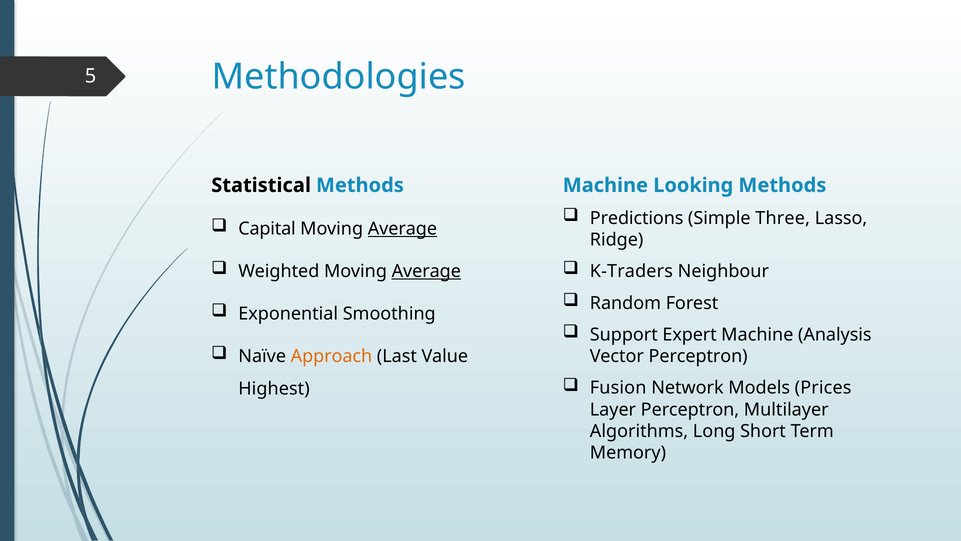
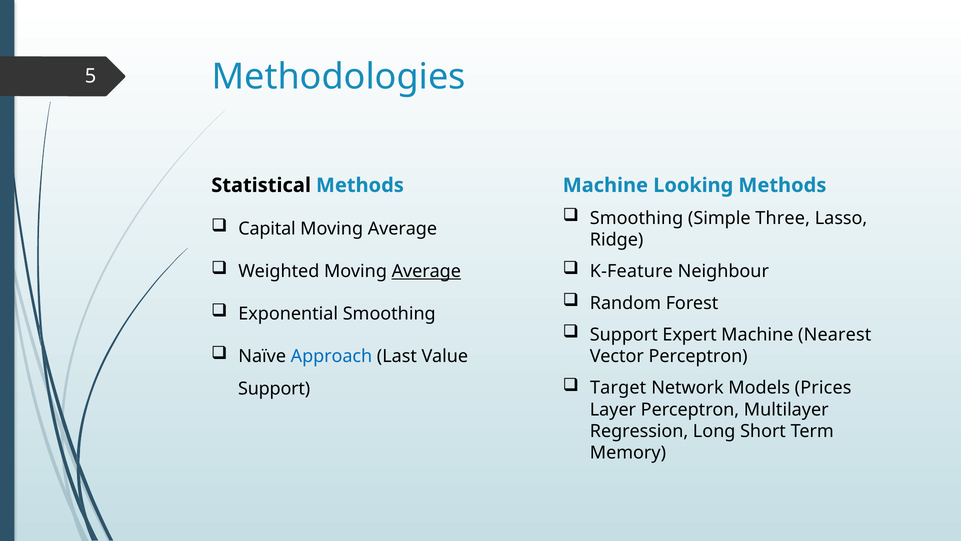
Predictions: Predictions -> Smoothing (637, 218)
Average underline: present -> none (402, 229)
K-Traders: K-Traders -> K-Feature (631, 271)
Analysis: Analysis -> Nearest (835, 334)
Approach colour: orange -> blue (331, 356)
Fusion: Fusion -> Target (618, 388)
Highest: Highest -> Support (274, 389)
Algorithms: Algorithms -> Regression (639, 431)
